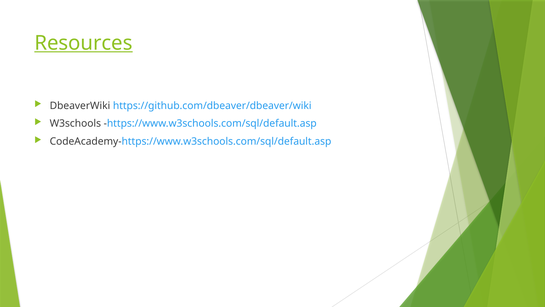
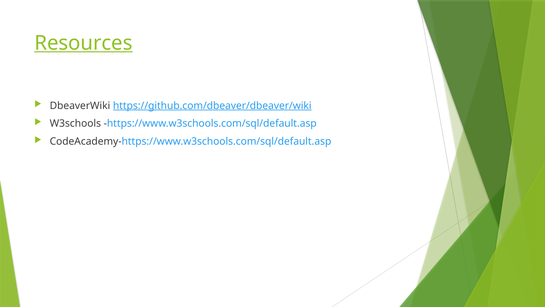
https://github.com/dbeaver/dbeaver/wiki underline: none -> present (212, 105)
